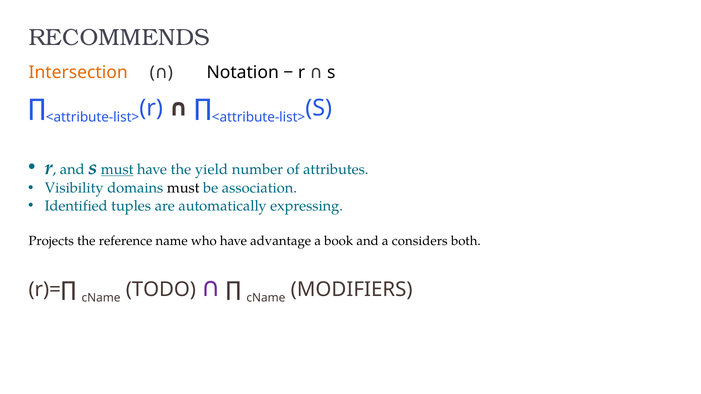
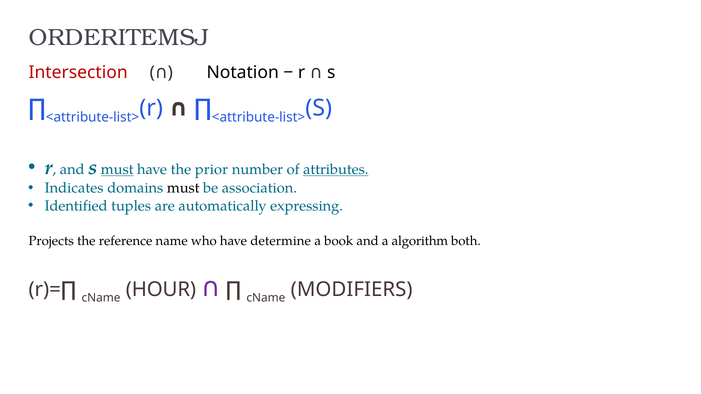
RECOMMENDS: RECOMMENDS -> ORDERITEMSJ (119, 38)
Intersection colour: orange -> red (78, 72)
yield: yield -> prior (211, 170)
attributes underline: none -> present (336, 170)
Visibility: Visibility -> Indicates (74, 188)
advantage: advantage -> determine (281, 241)
considers: considers -> algorithm (420, 241)
TODO: TODO -> HOUR (161, 290)
